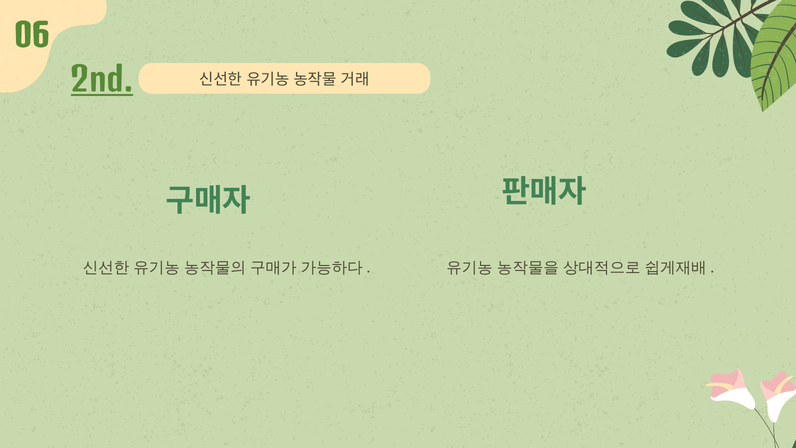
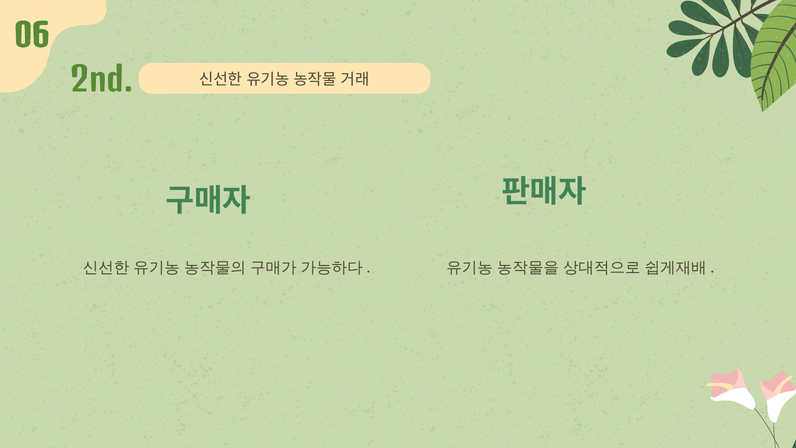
2nd underline: present -> none (102, 81)
